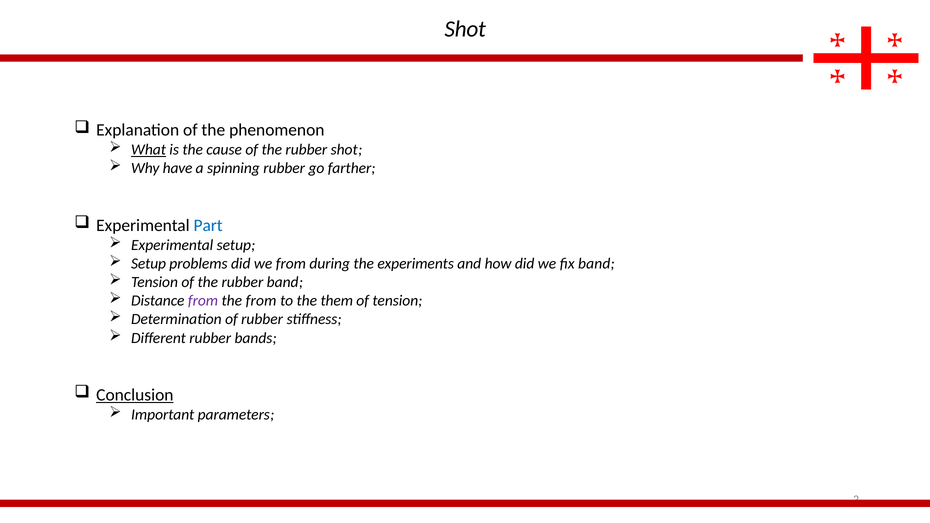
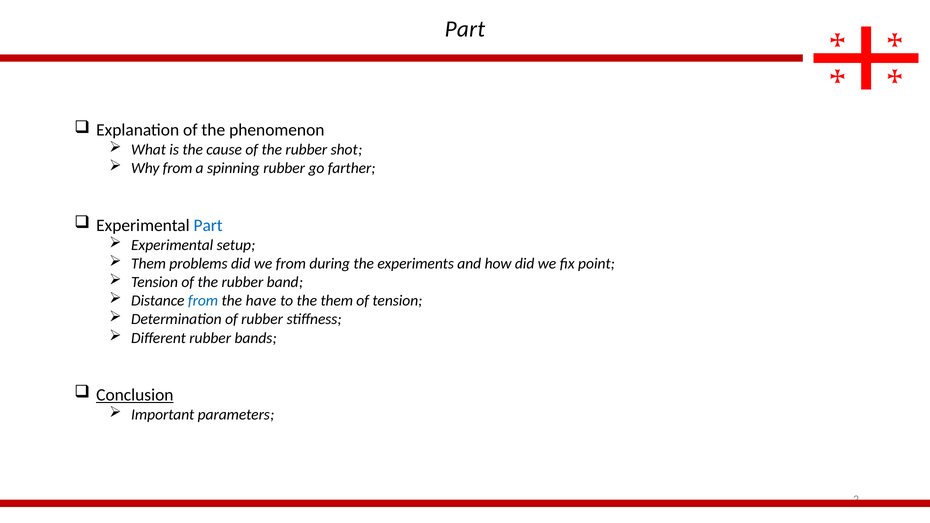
Shot: Shot -> Part (465, 29)
What underline: present -> none (149, 150)
Why have: have -> from (178, 168)
Setup: Setup -> Them (149, 264)
fix band: band -> point (596, 264)
from colour: purple -> blue (203, 301)
the from: from -> have (261, 301)
